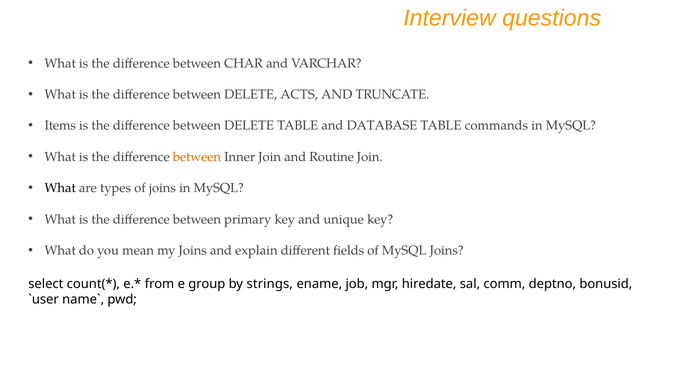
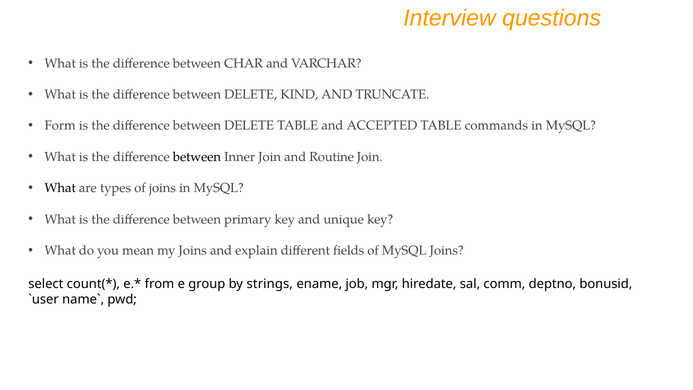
ACTS: ACTS -> KIND (299, 94)
Items: Items -> Form (60, 126)
DATABASE: DATABASE -> ACCEPTED (382, 126)
between colour: orange -> black (197, 157)
